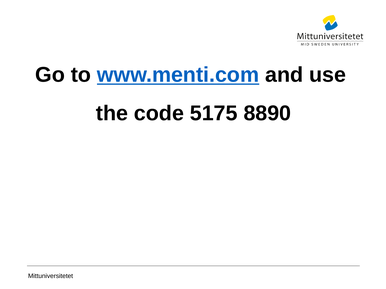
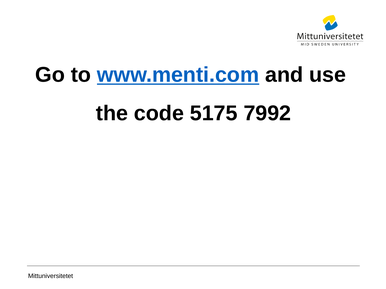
8890: 8890 -> 7992 (267, 114)
